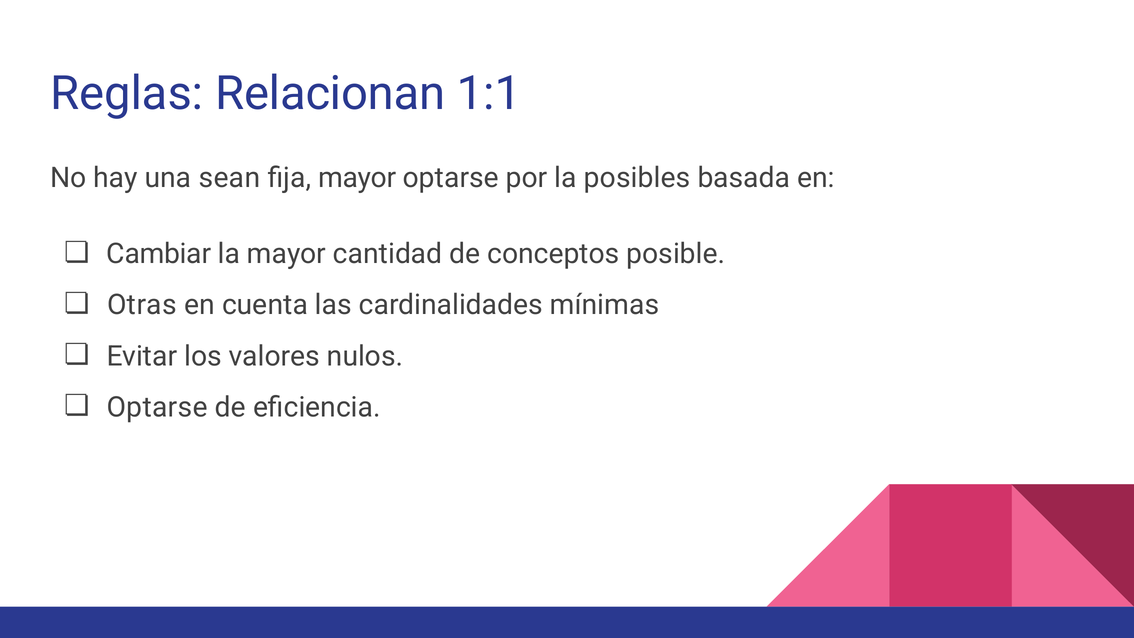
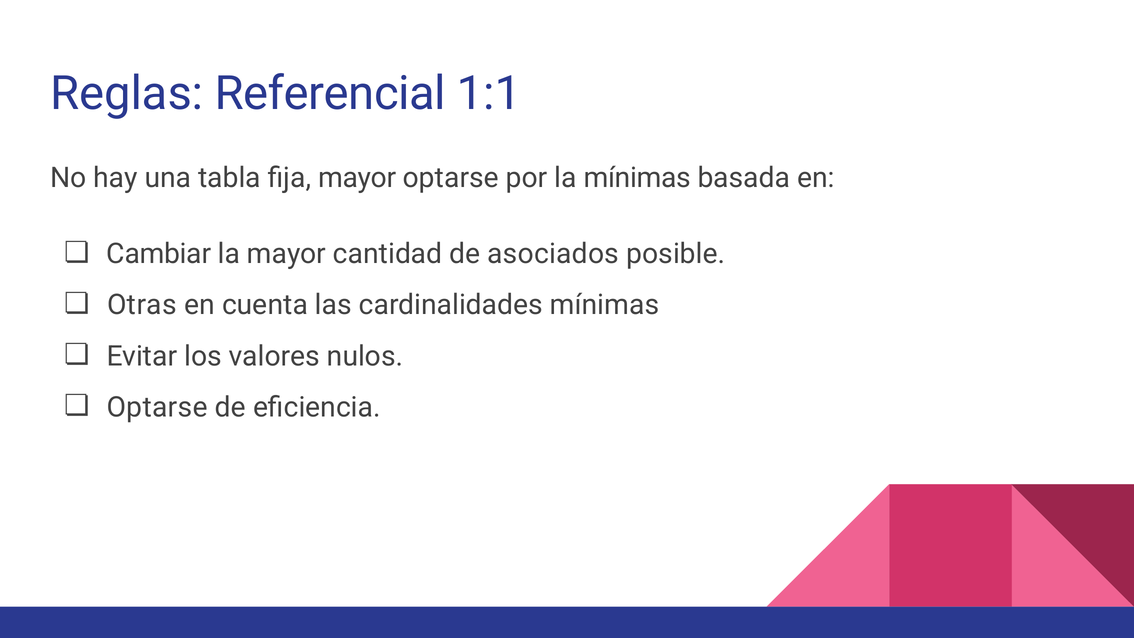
Relacionan: Relacionan -> Referencial (330, 94)
sean: sean -> tabla (230, 178)
la posibles: posibles -> mínimas (637, 178)
conceptos: conceptos -> asociados (553, 254)
